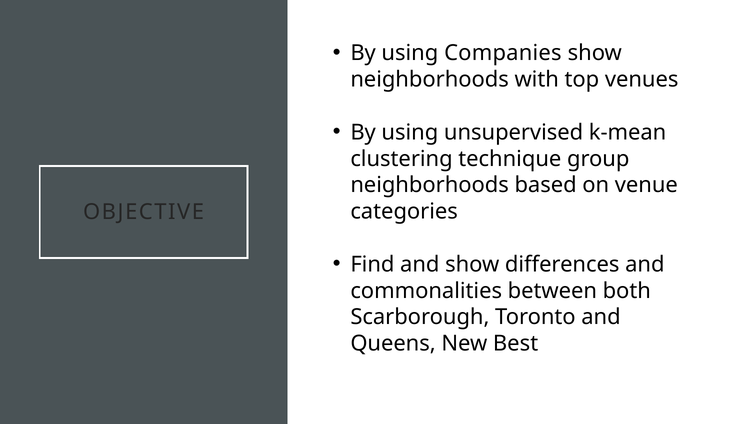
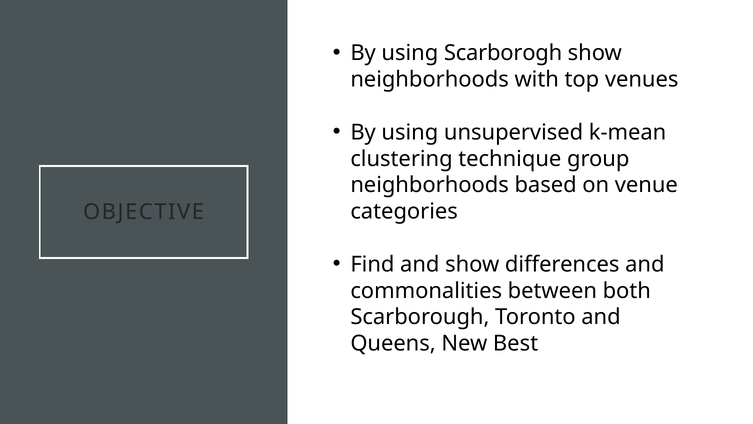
Companies: Companies -> Scarborogh (503, 53)
